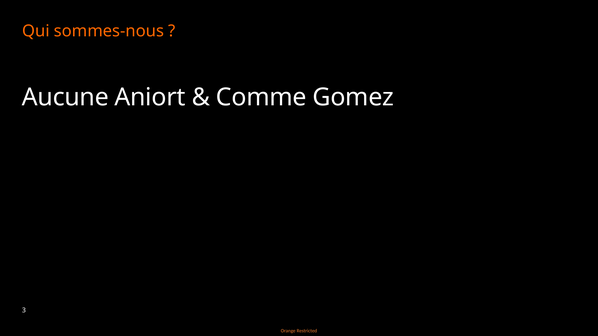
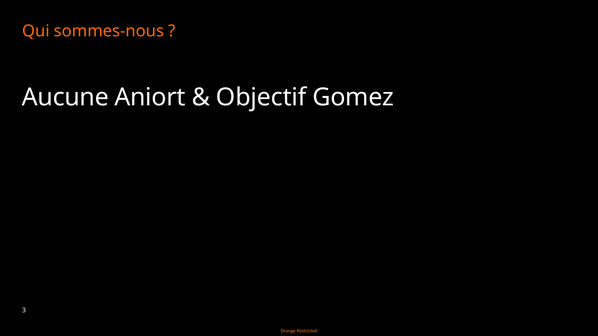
Comme: Comme -> Objectif (261, 97)
